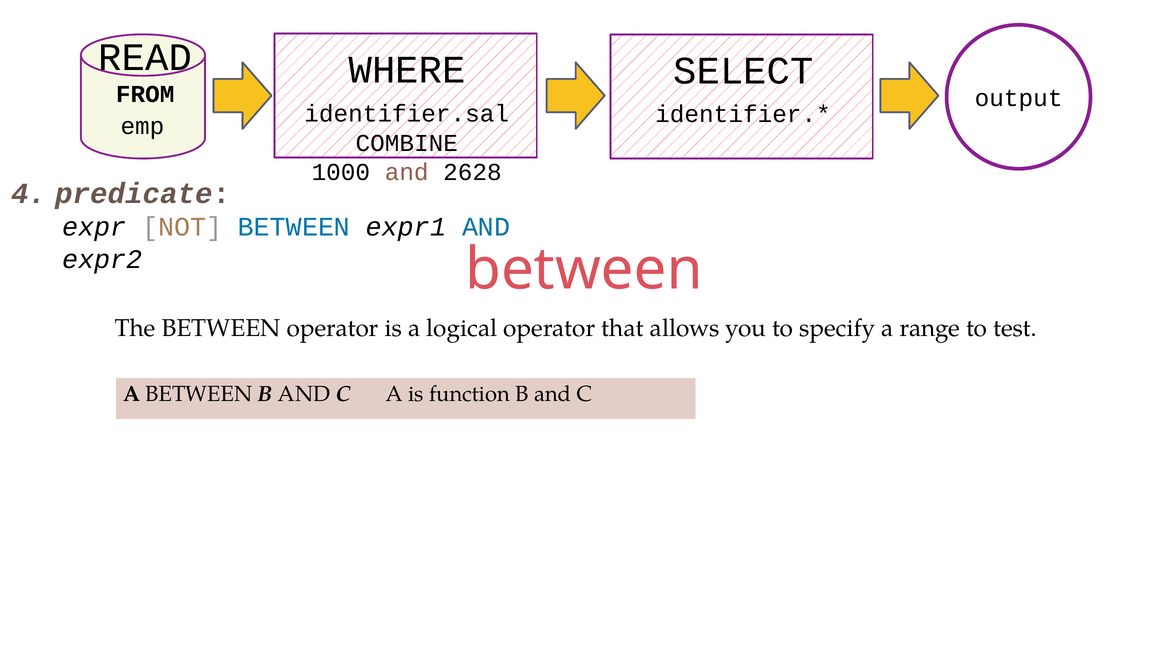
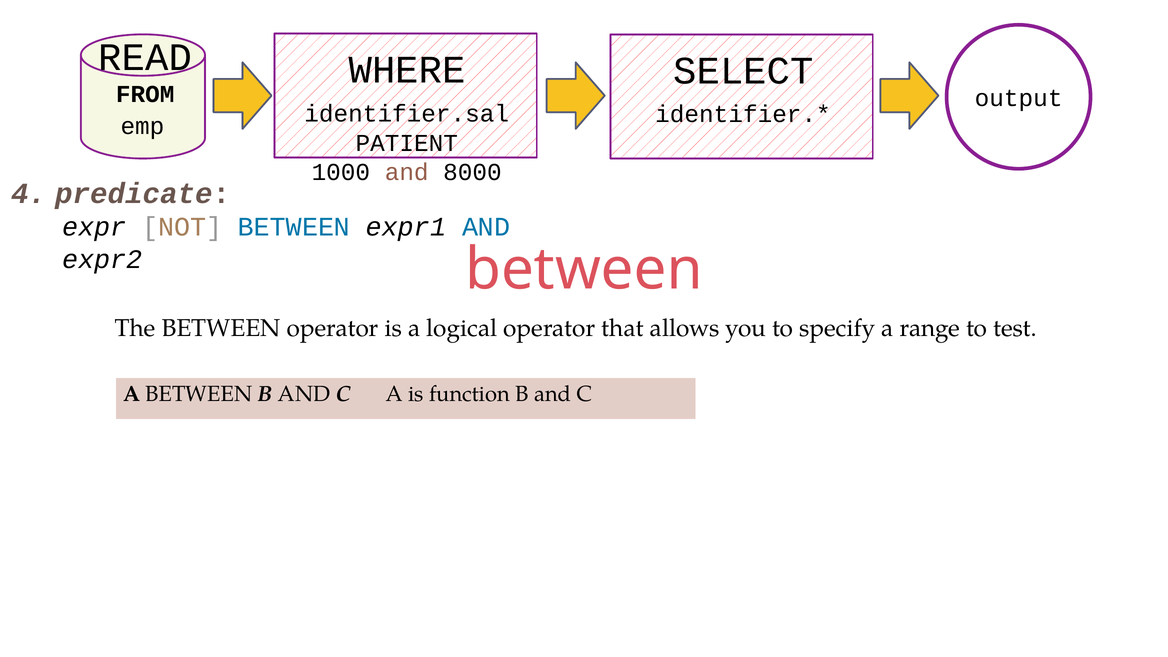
COMBINE: COMBINE -> PATIENT (407, 143)
2628: 2628 -> 8000 (472, 172)
